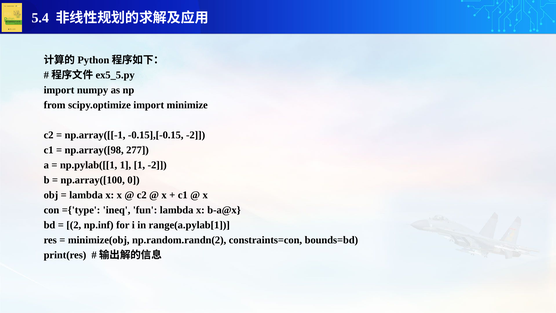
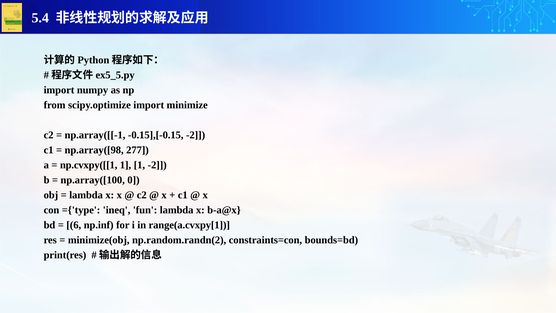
np.pylab([[1: np.pylab([[1 -> np.cvxpy([[1 (89, 165)
2: 2 -> 6 (74, 225)
range(a.pylab[1: range(a.pylab[1 -> range(a.cvxpy[1 (189, 225)
